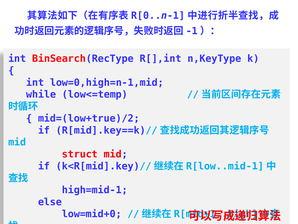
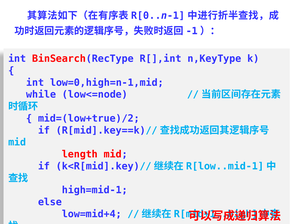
low<=temp: low<=temp -> low<=node (95, 94)
struct: struct -> length (80, 154)
low=mid+0: low=mid+0 -> low=mid+4 (92, 213)
